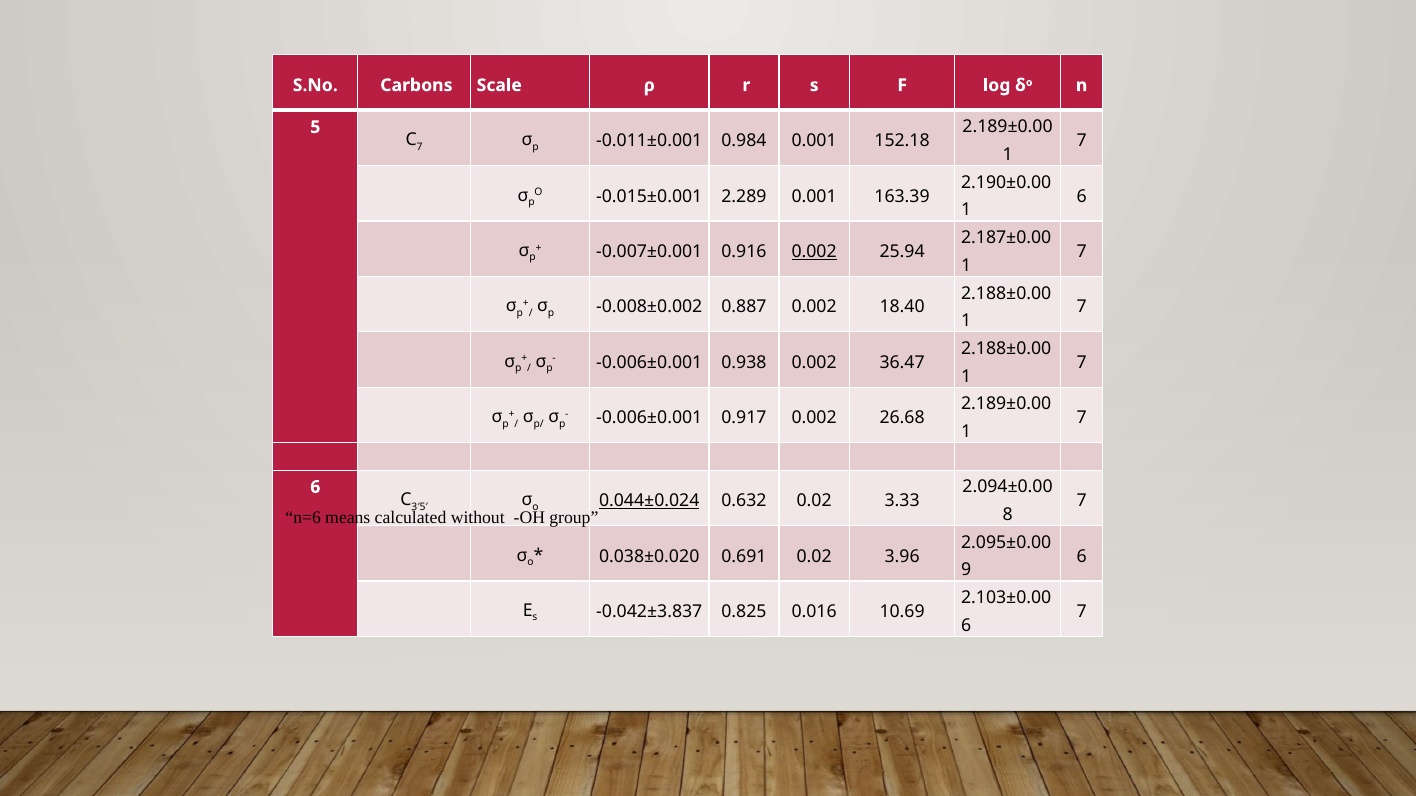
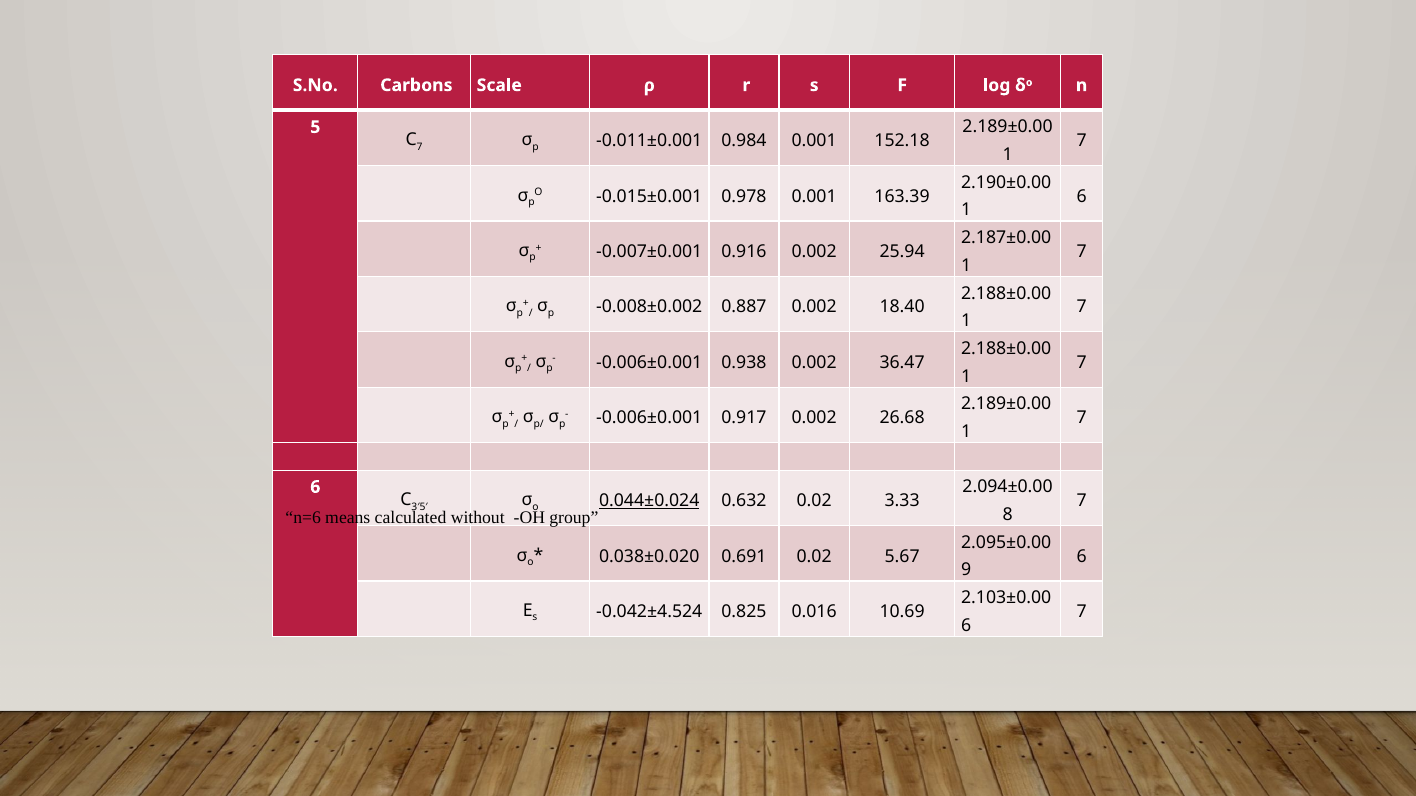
2.289: 2.289 -> 0.978 (744, 196)
0.002 underline: present -> none (814, 252)
3.96: 3.96 -> 5.67 (902, 557)
-0.042±3.837: -0.042±3.837 -> -0.042±4.524 (649, 612)
